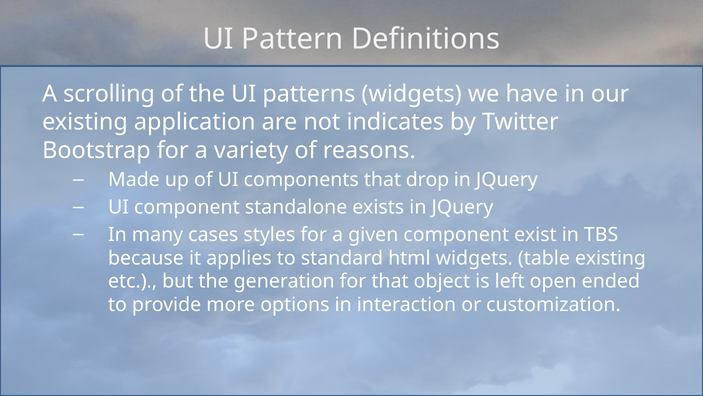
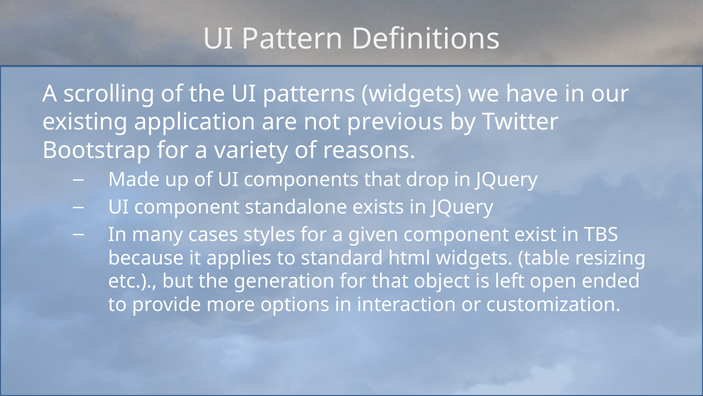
indicates: indicates -> previous (395, 122)
table existing: existing -> resizing (610, 258)
